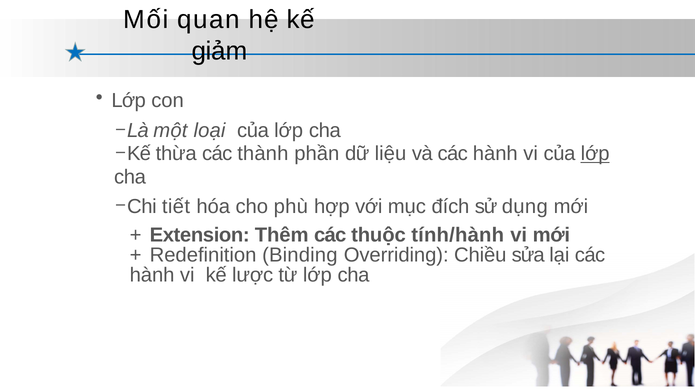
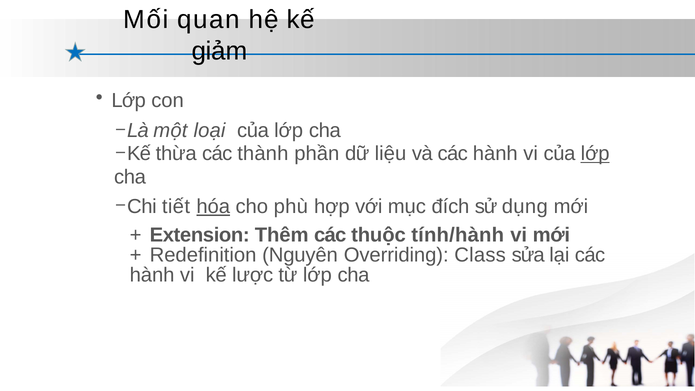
hóa underline: none -> present (213, 206)
Binding: Binding -> Nguyên (300, 255)
Chiều: Chiều -> Class (480, 255)
